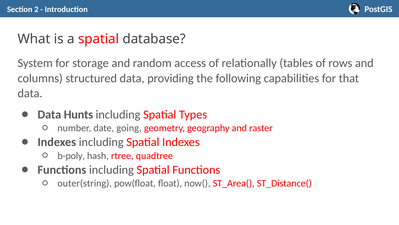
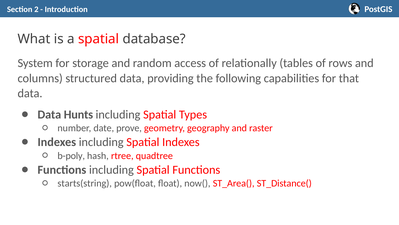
going: going -> prove (129, 128)
outer(string: outer(string -> starts(string (85, 183)
